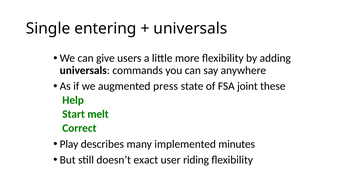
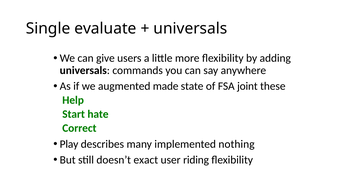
entering: entering -> evaluate (105, 28)
press: press -> made (166, 86)
melt: melt -> hate (98, 114)
minutes: minutes -> nothing (237, 144)
